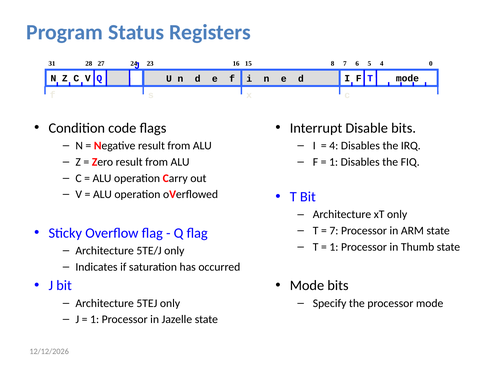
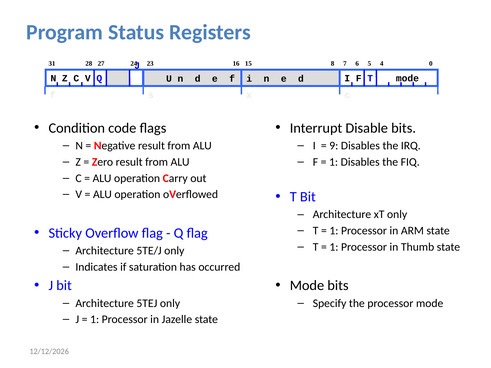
4: 4 -> 9 (334, 146)
7: 7 -> 1 (334, 231)
